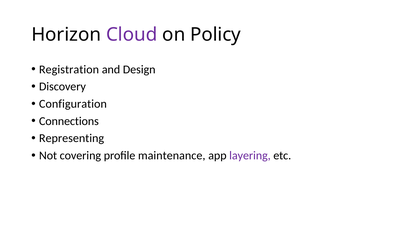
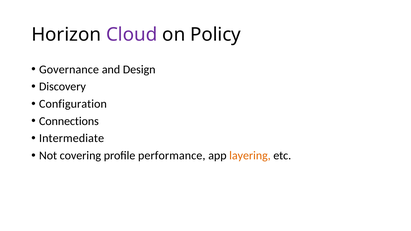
Registration: Registration -> Governance (69, 69)
Representing: Representing -> Intermediate (72, 138)
maintenance: maintenance -> performance (172, 156)
layering colour: purple -> orange (250, 156)
